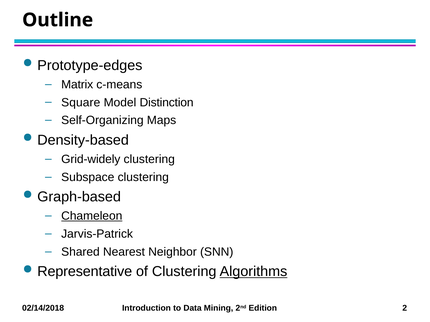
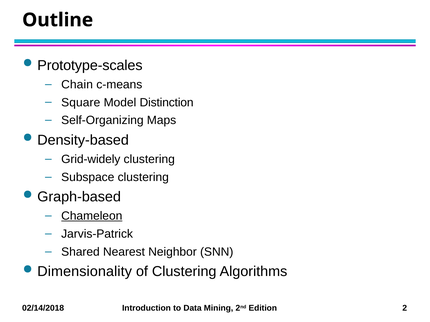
Prototype-edges: Prototype-edges -> Prototype-scales (90, 65)
Matrix: Matrix -> Chain (77, 85)
Representative: Representative -> Dimensionality (85, 272)
Algorithms underline: present -> none (253, 272)
